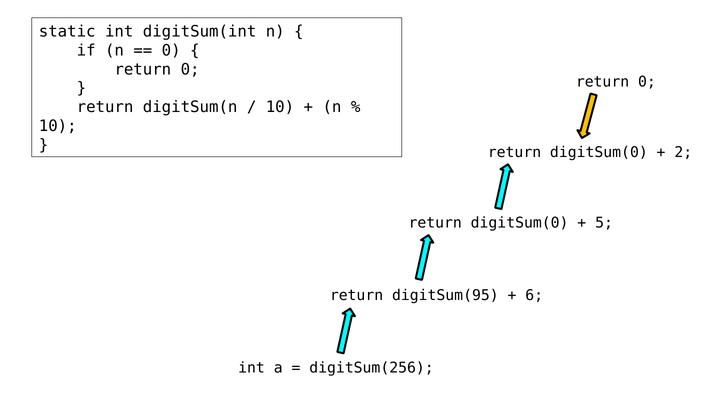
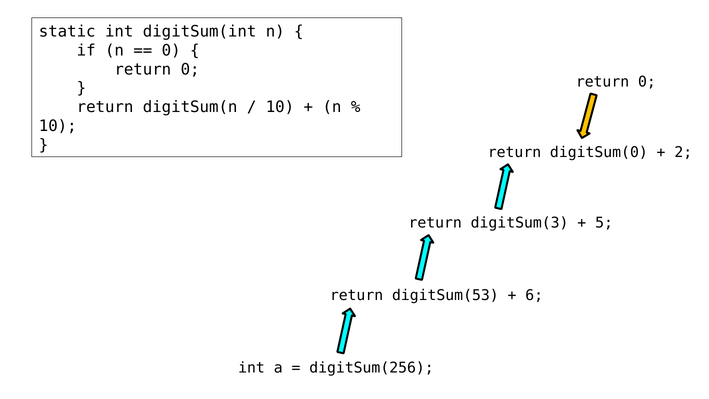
digitSum(0: digitSum(0 -> digitSum(3 (520, 223)
digitSum(95: digitSum(95 -> digitSum(53 (445, 295)
